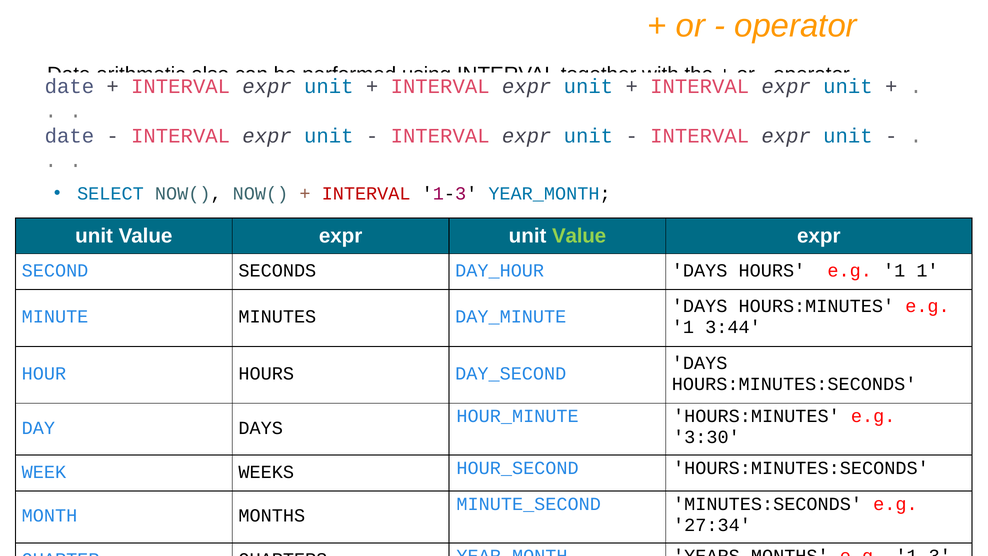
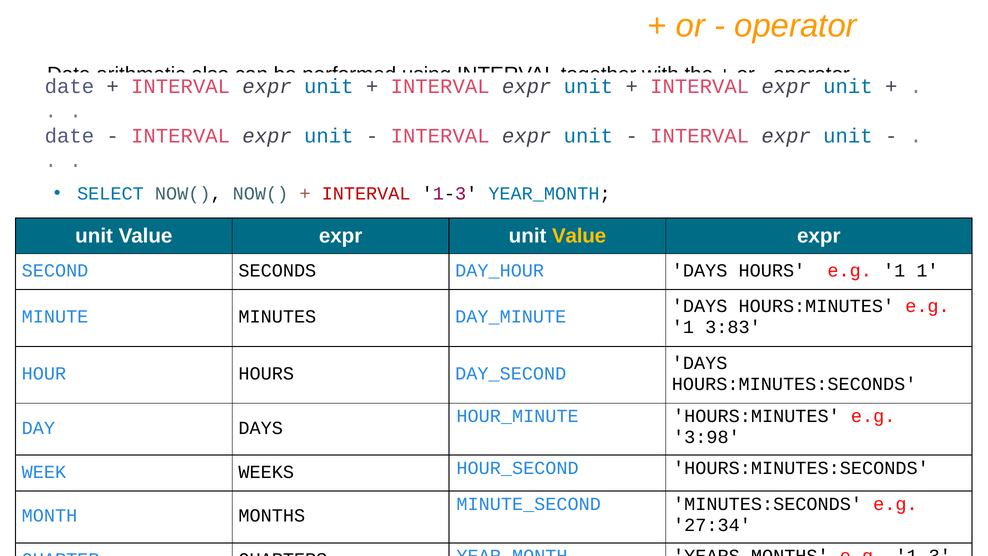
Value colour: light green -> yellow (579, 236)
3:44: 3:44 -> 3:83 (733, 327)
3:30: 3:30 -> 3:98 (706, 437)
